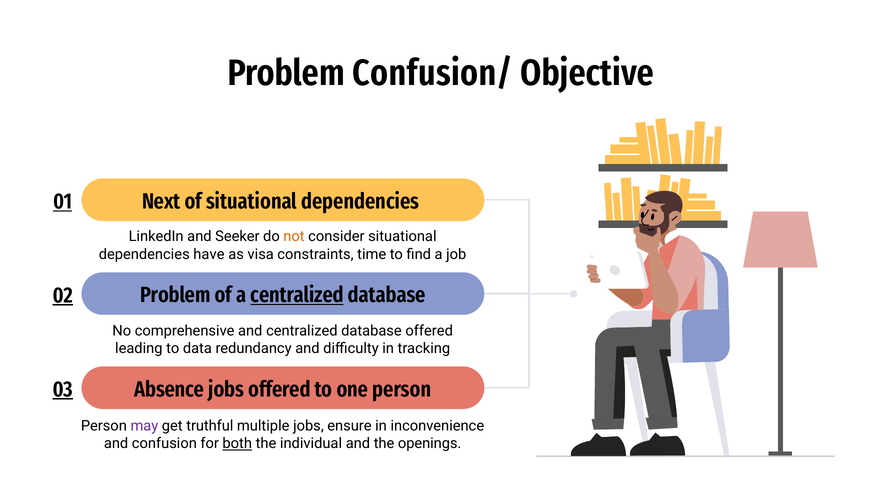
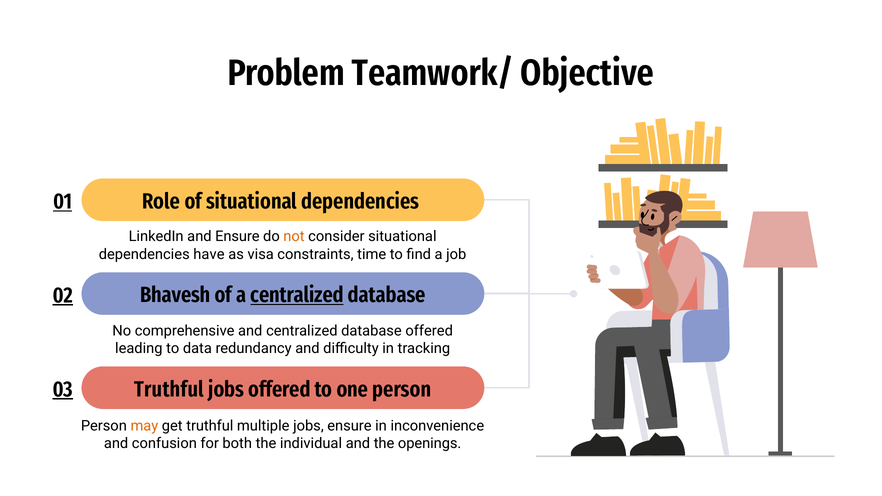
Confusion/: Confusion/ -> Teamwork/ (433, 73)
Next: Next -> Role (161, 201)
and Seeker: Seeker -> Ensure (237, 237)
Problem: Problem -> Bhavesh (175, 295)
03 Absence: Absence -> Truthful (169, 389)
may colour: purple -> orange (144, 426)
both underline: present -> none (237, 444)
